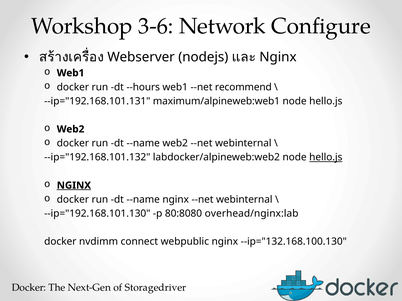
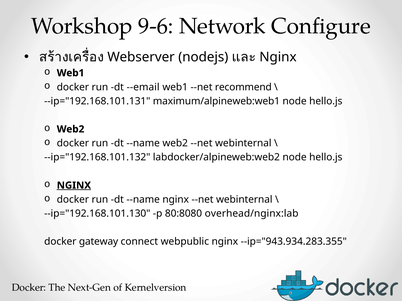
3-6: 3-6 -> 9-6 (156, 26)
--hours: --hours -> --email (143, 87)
hello.js underline: present -> none (326, 158)
nvdimm: nvdimm -> gateway (99, 242)
--ip="132.168.100.130: --ip="132.168.100.130 -> --ip="943.934.283.355 (294, 242)
Storagedriver: Storagedriver -> Kernelversion (156, 288)
